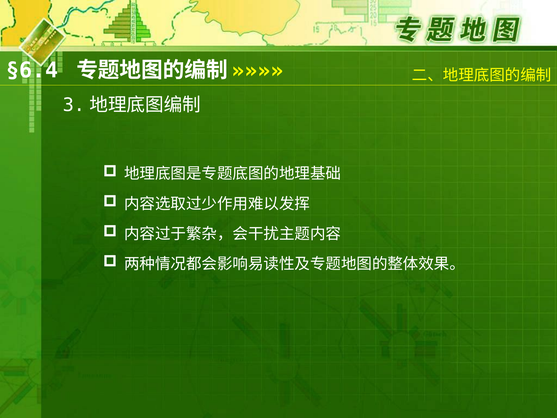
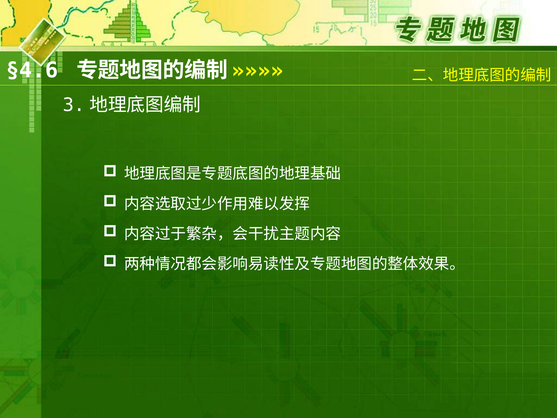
§6.4: §6.4 -> §4.6 (32, 70)
